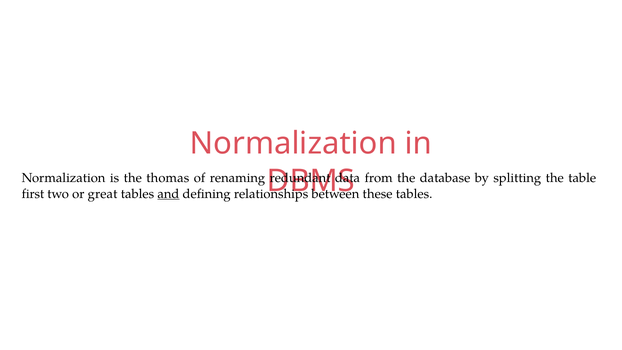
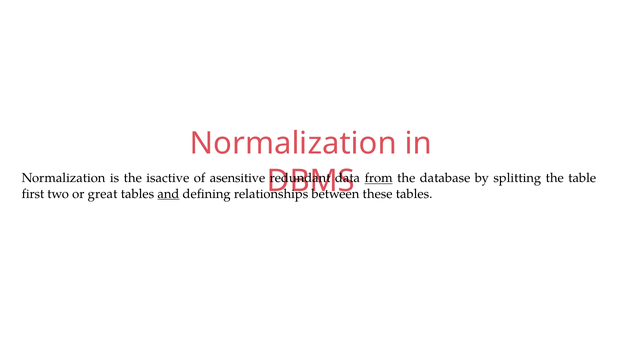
thomas: thomas -> isactive (168, 178)
renaming: renaming -> asensitive (238, 178)
from underline: none -> present (379, 178)
